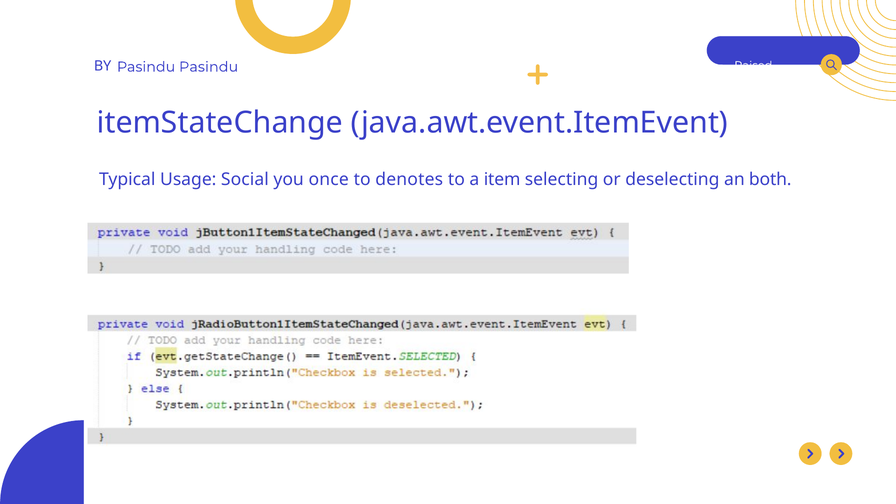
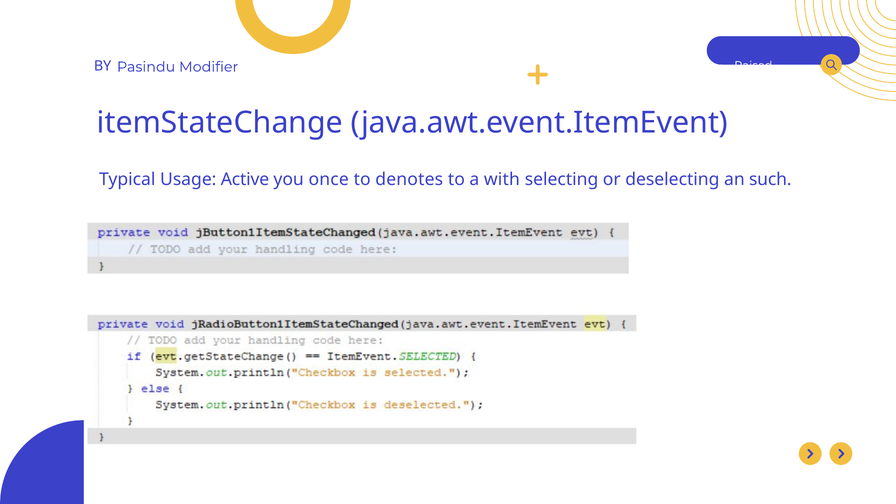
Pasindu Pasindu: Pasindu -> Modifier (209, 67)
Social: Social -> Active (245, 180)
item: item -> with (502, 180)
both: both -> such (770, 180)
